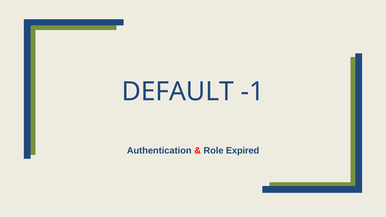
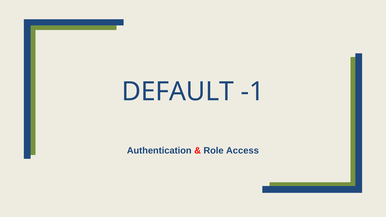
Expired: Expired -> Access (242, 151)
